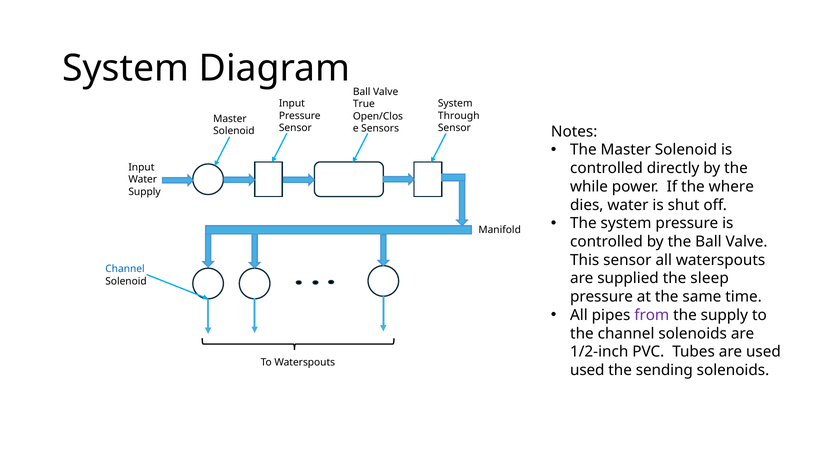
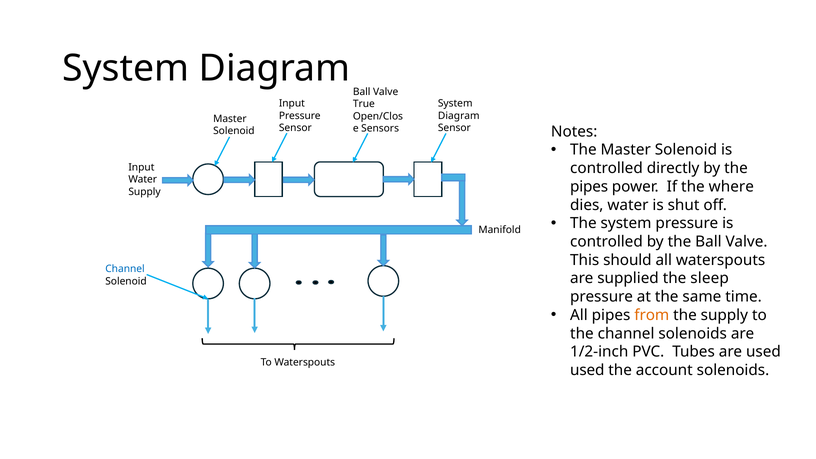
Through: Through -> Diagram (459, 116)
while: while -> pipes (589, 187)
This sensor: sensor -> should (627, 260)
from colour: purple -> orange (652, 315)
sending: sending -> account (664, 370)
